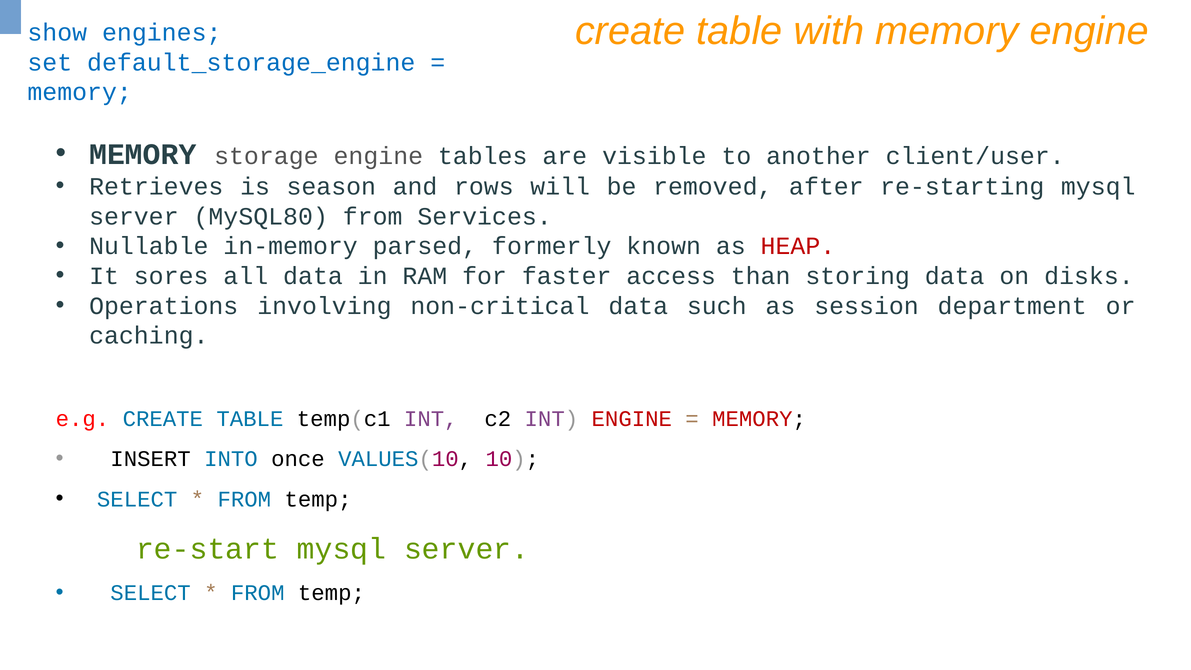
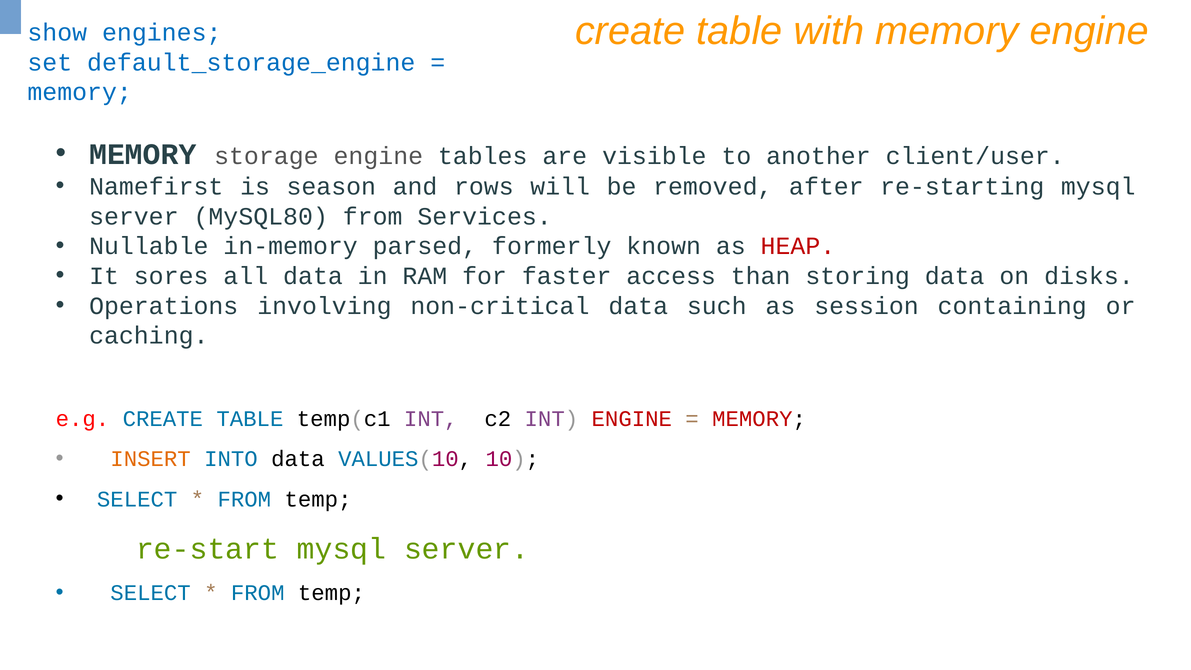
Retrieves: Retrieves -> Namefirst (156, 187)
department: department -> containing (1012, 306)
INSERT colour: black -> orange (151, 459)
INTO once: once -> data (298, 459)
